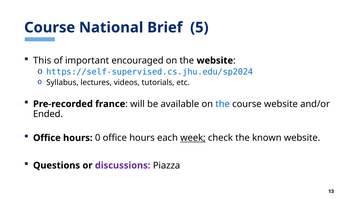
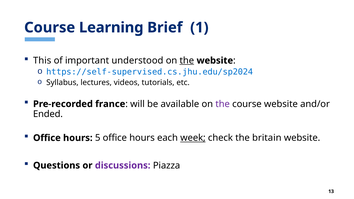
National: National -> Learning (111, 28)
5: 5 -> 1 (199, 28)
encouraged: encouraged -> understood (137, 61)
the underline: none -> present (187, 61)
the colour: blue -> purple (223, 104)
0: 0 -> 5 (98, 138)
known: known -> britain (267, 138)
